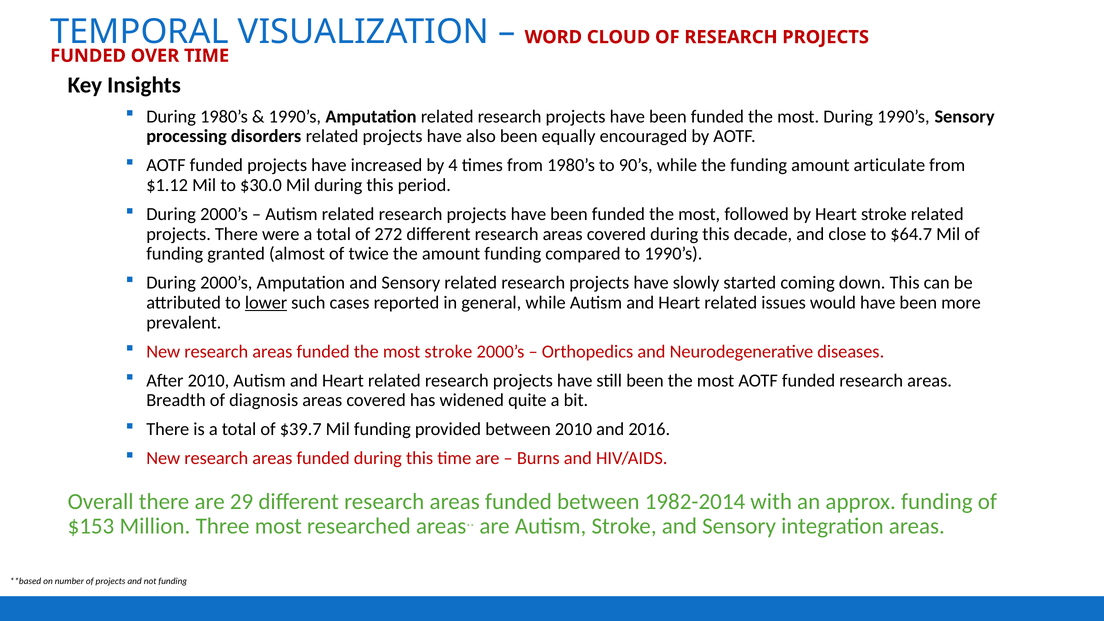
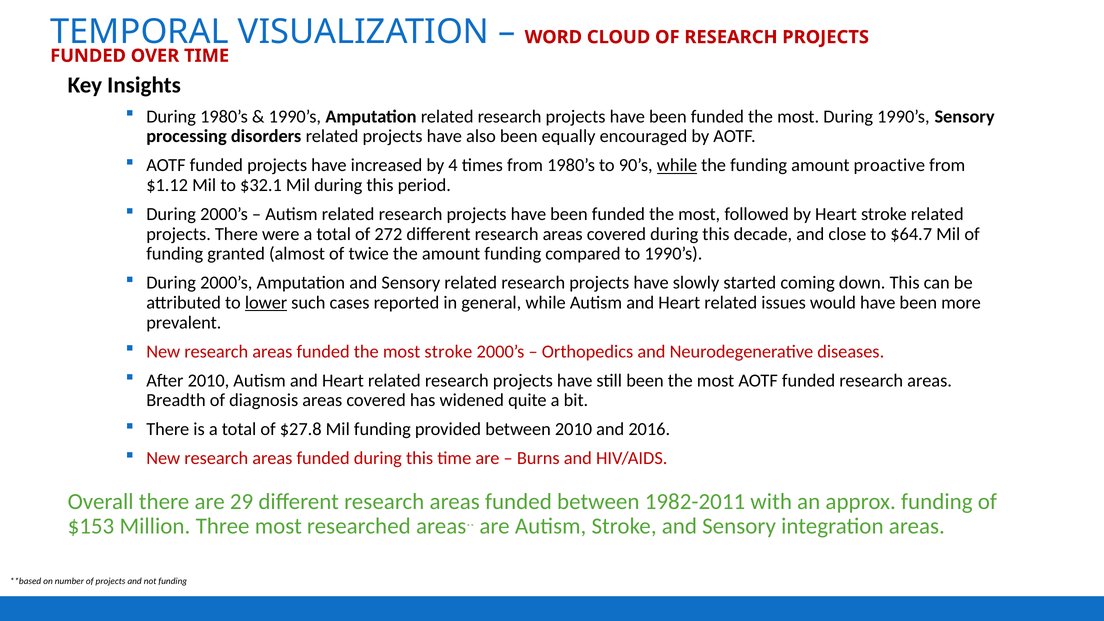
while underline: none -> present (677, 165)
articulate: articulate -> proactive (889, 165)
$30.0: $30.0 -> $32.1 (261, 185)
$39.7: $39.7 -> $27.8 (301, 429)
1982-2014: 1982-2014 -> 1982-2011 (695, 501)
